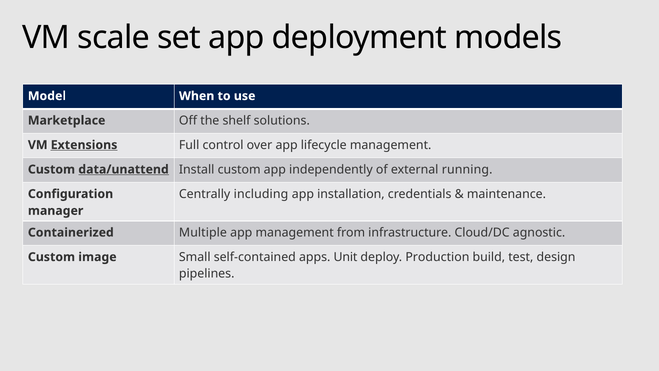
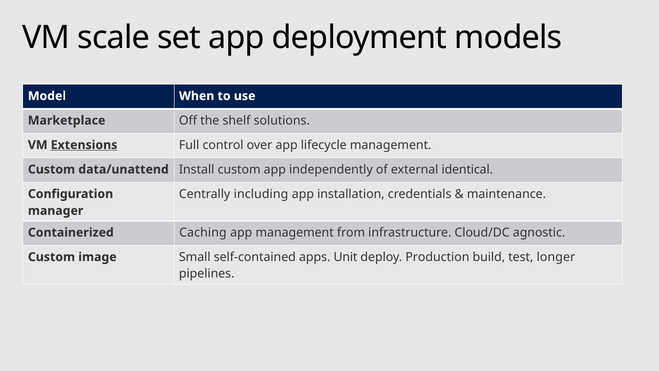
data/unattend underline: present -> none (124, 169)
running: running -> identical (467, 169)
Multiple: Multiple -> Caching (203, 232)
design: design -> longer (556, 257)
